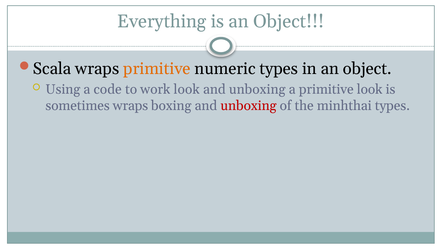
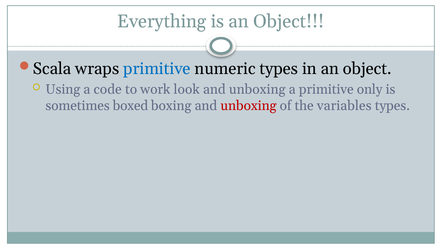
primitive colour: orange -> blue (157, 69)
primitive look: look -> only (370, 89)
sometimes wraps: wraps -> boxed (130, 105)
minhthai: minhthai -> variables (344, 105)
